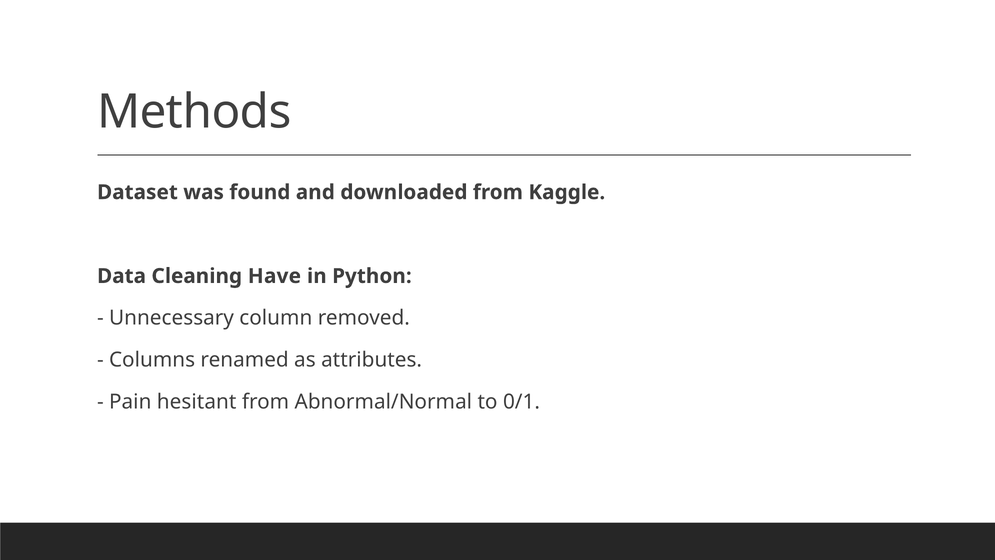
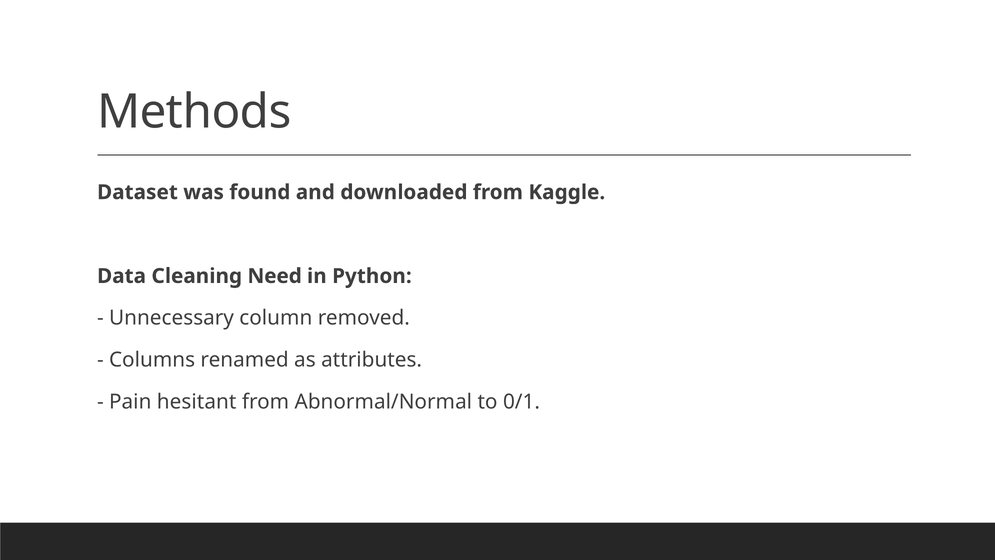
Have: Have -> Need (275, 276)
